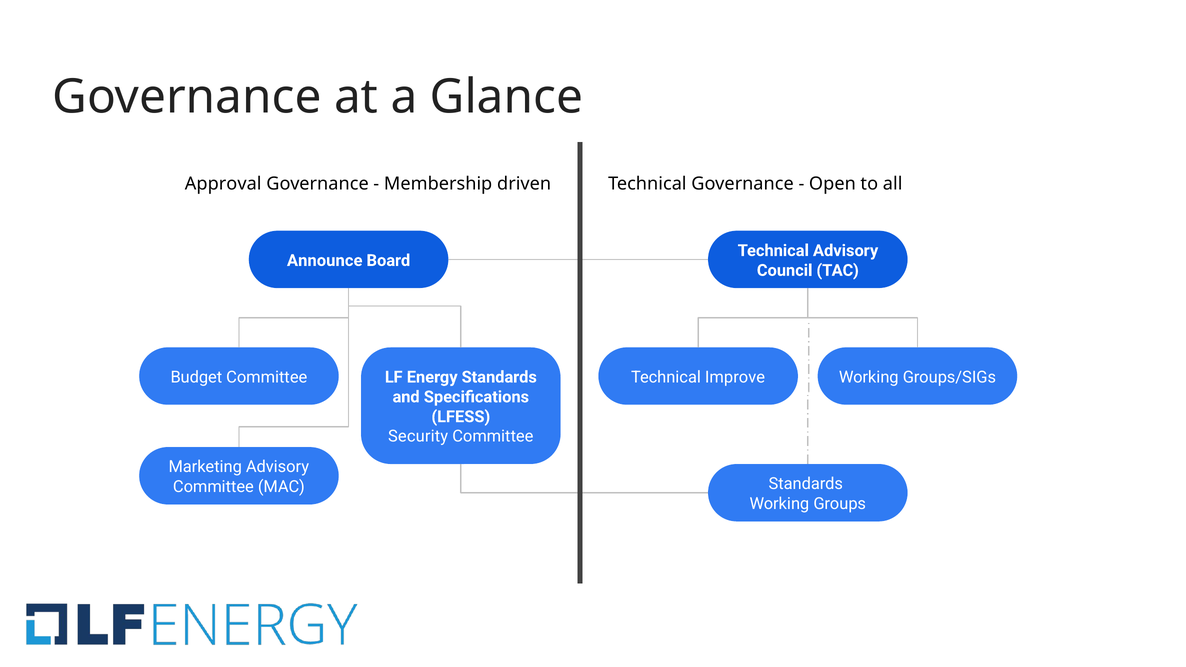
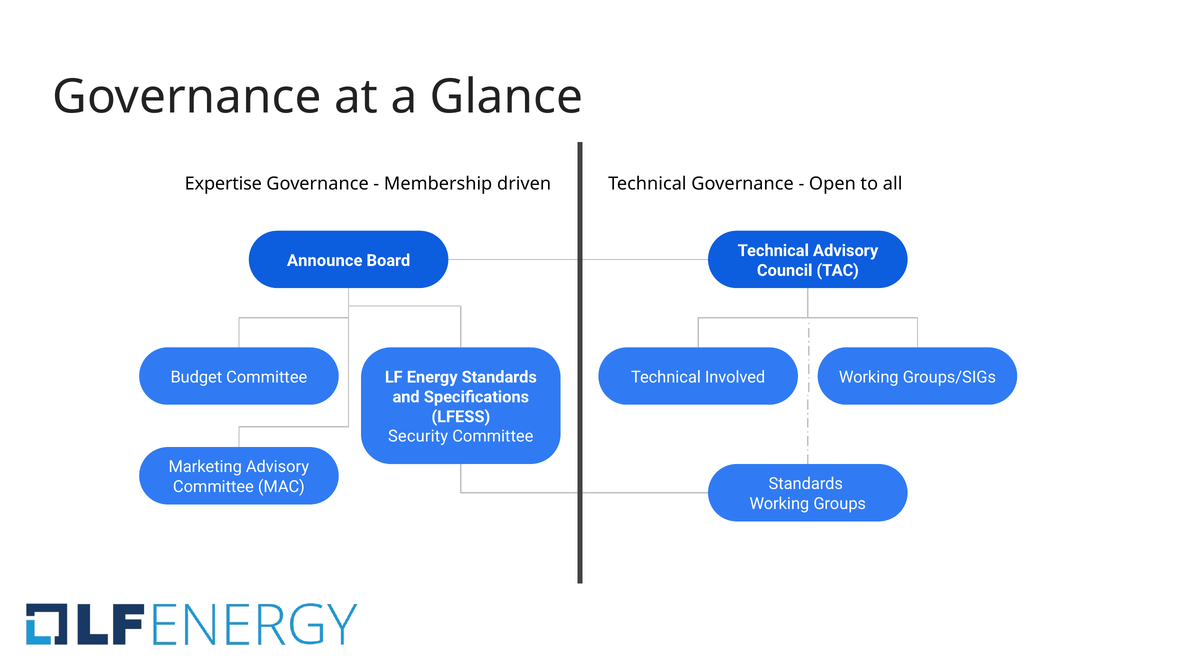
Approval: Approval -> Expertise (223, 184)
Improve: Improve -> Involved (735, 377)
